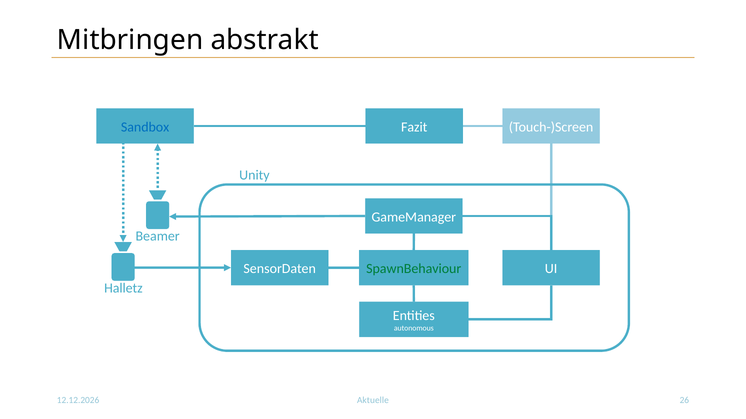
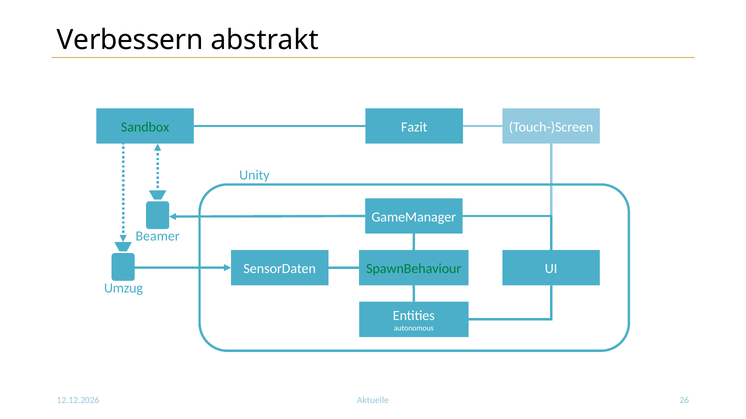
Mitbringen: Mitbringen -> Verbessern (130, 40)
Sandbox colour: blue -> green (145, 127)
Halletz: Halletz -> Umzug (124, 289)
